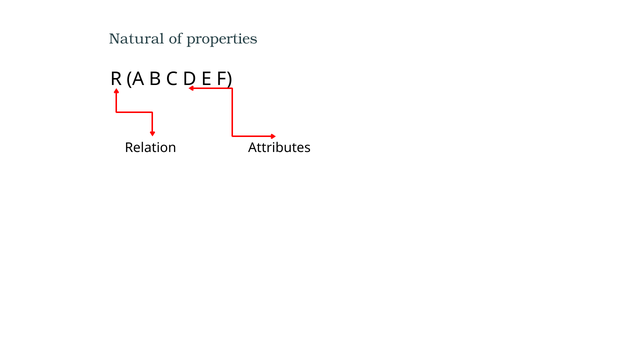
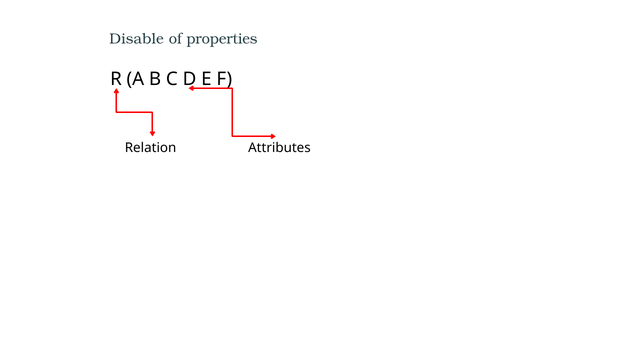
Natural: Natural -> Disable (137, 39)
